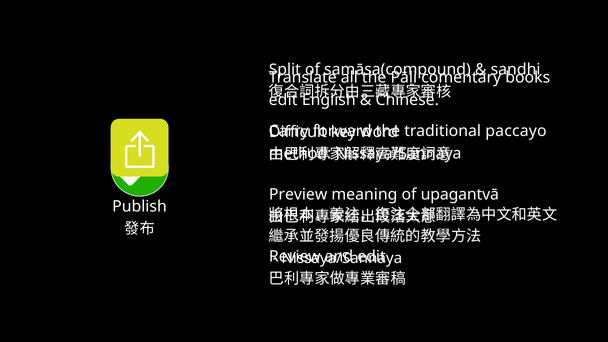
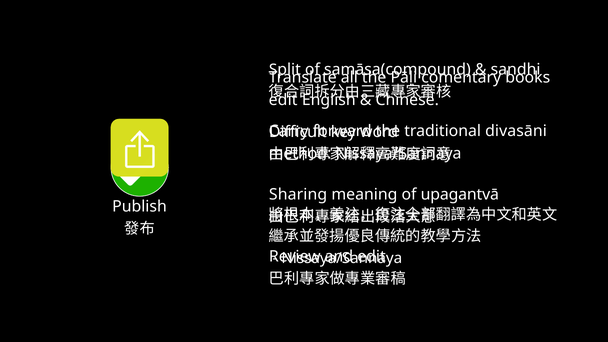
paccayo: paccayo -> divasāni (516, 131)
Preview: Preview -> Sharing (298, 194)
